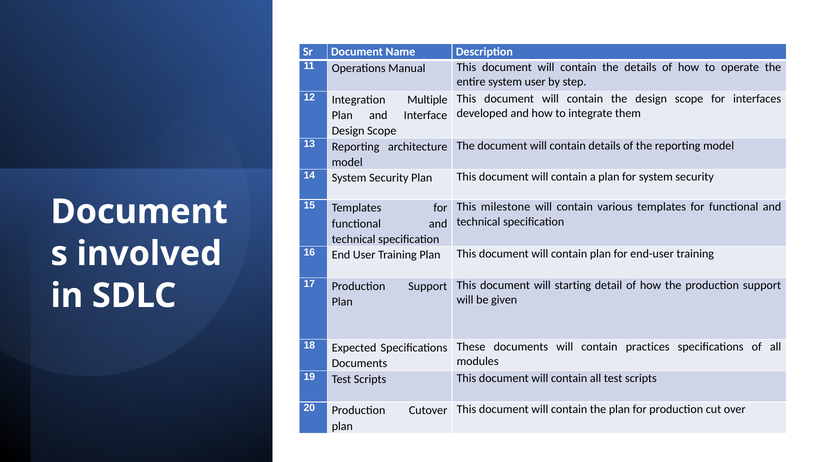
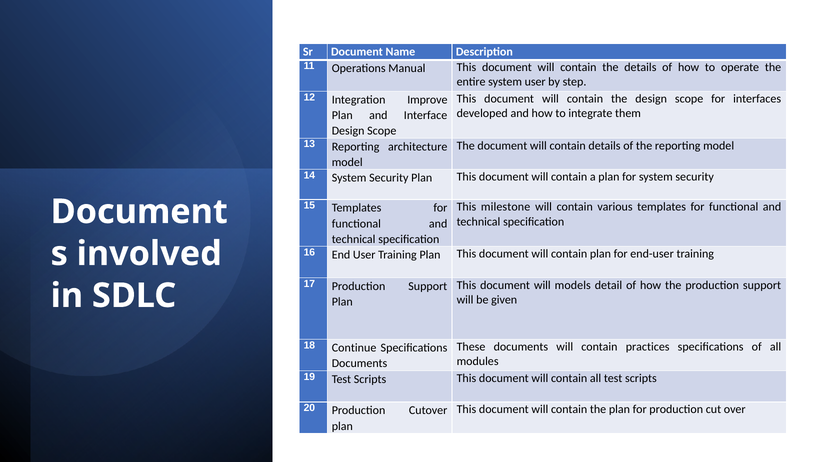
Multiple: Multiple -> Improve (427, 100)
starting: starting -> models (573, 285)
Expected: Expected -> Continue (354, 348)
